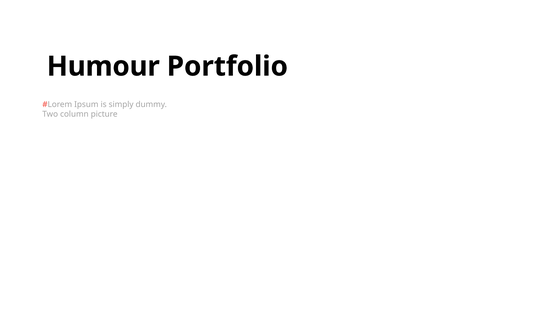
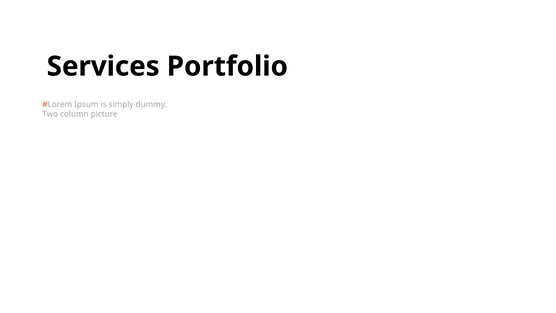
Humour: Humour -> Services (103, 66)
